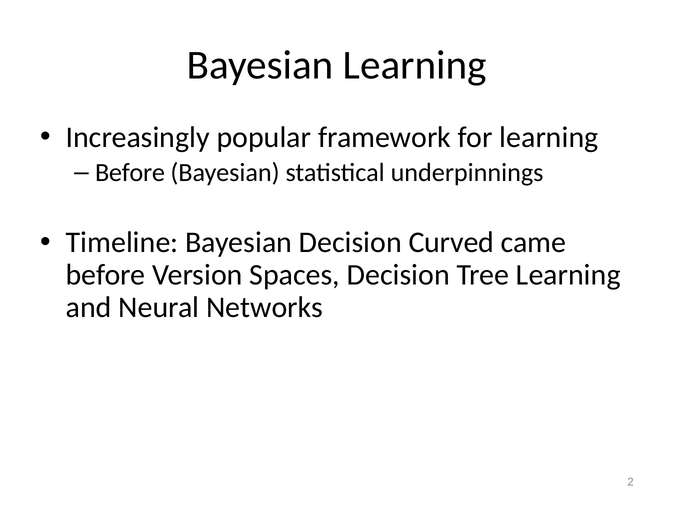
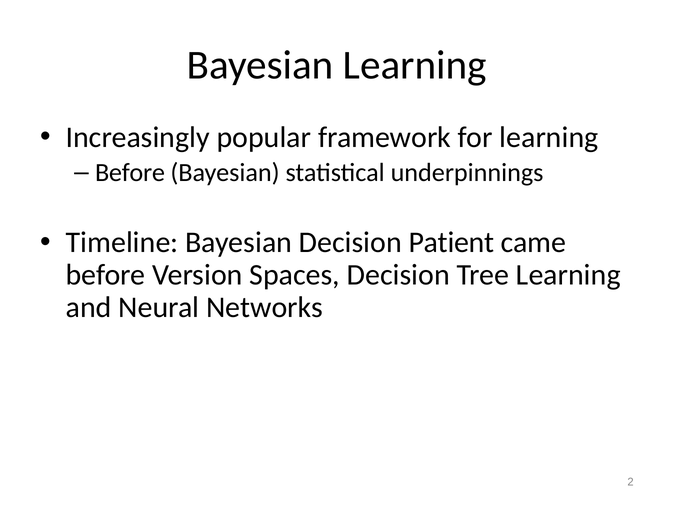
Curved: Curved -> Patient (451, 243)
